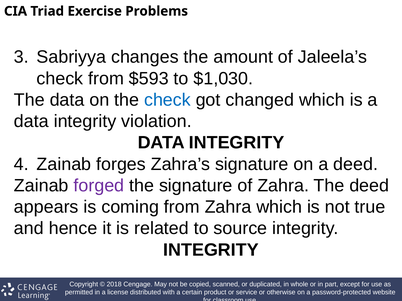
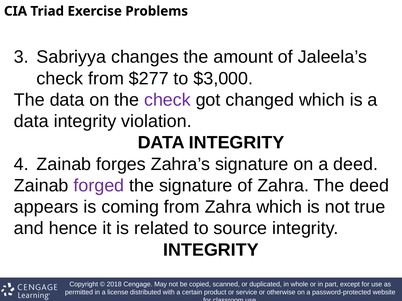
$593: $593 -> $277 (149, 79)
$1,030: $1,030 -> $3,000 (223, 79)
check colour: blue -> purple (167, 100)
